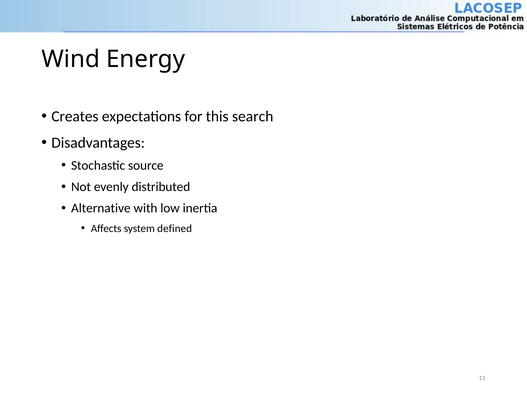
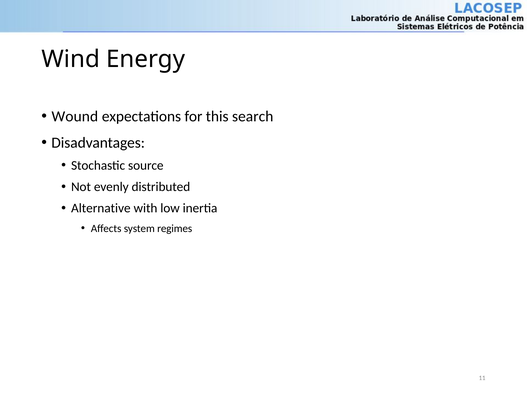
Creates: Creates -> Wound (75, 116)
defined: defined -> regimes (175, 228)
